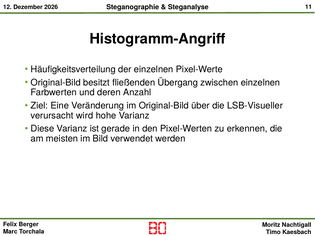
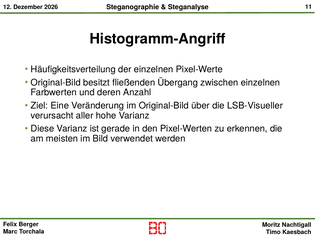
wird: wird -> aller (85, 116)
